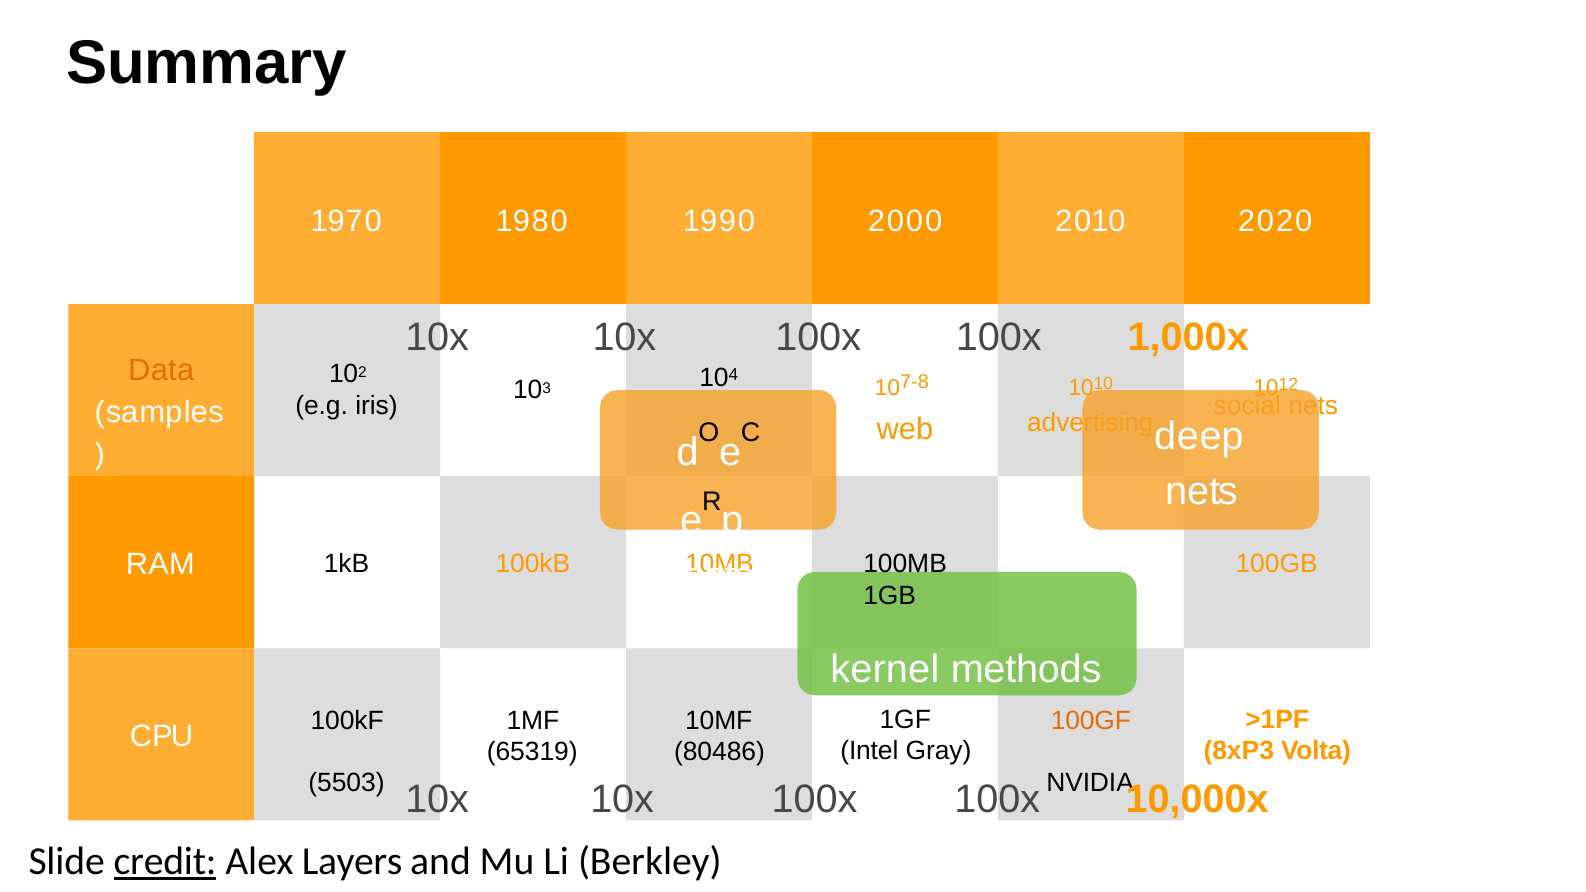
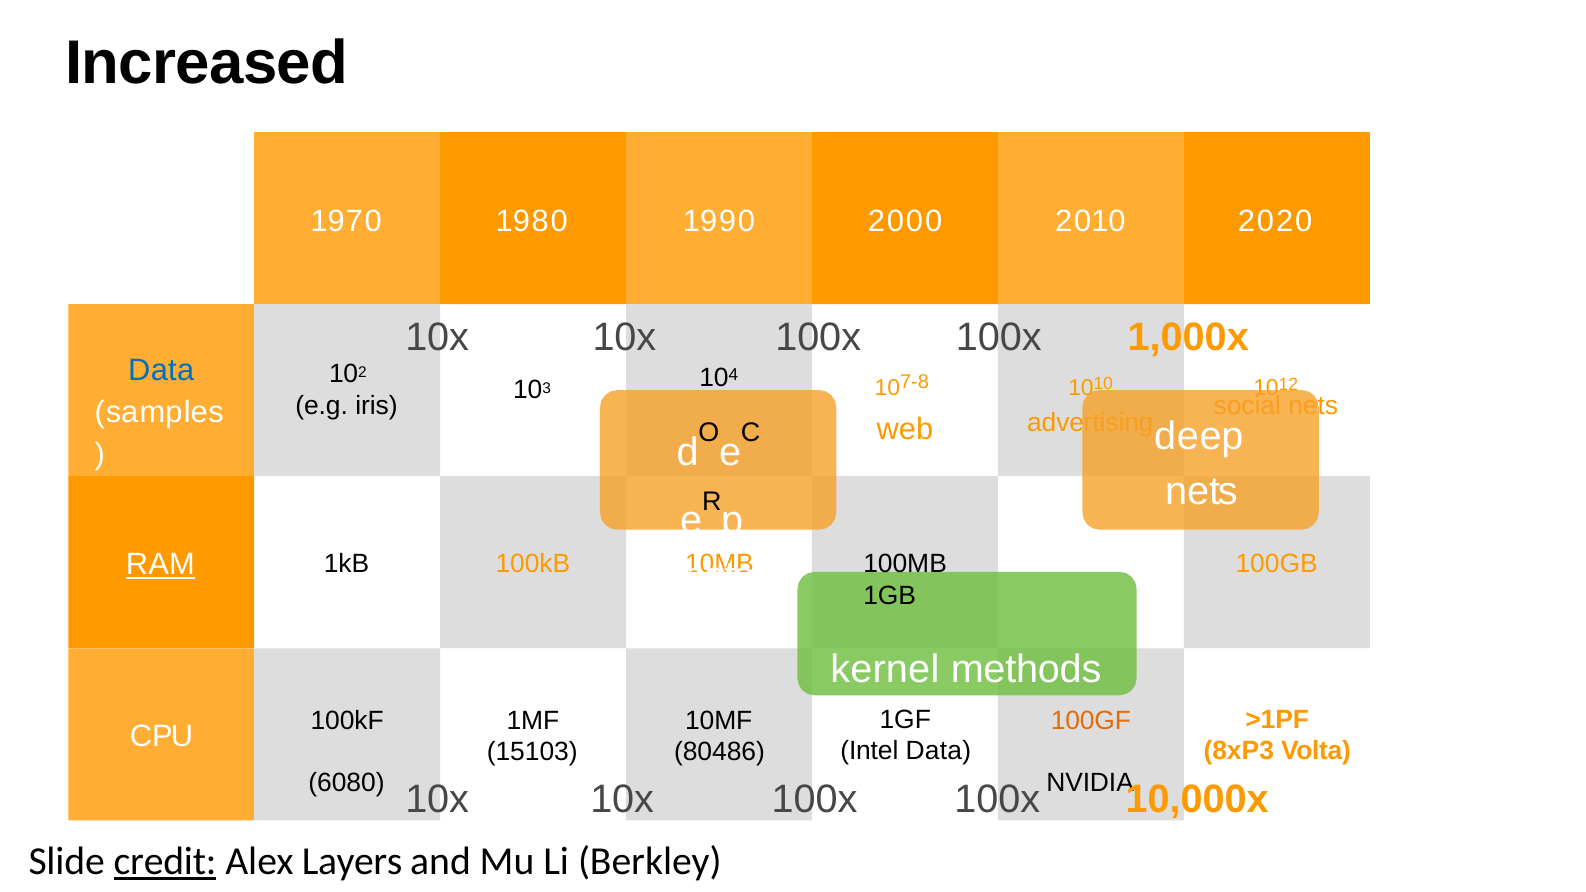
Summary: Summary -> Increased (207, 63)
Data colour: orange -> blue (161, 371)
RAM underline: none -> present (160, 565)
Intel Gray: Gray -> Data (938, 751)
65319: 65319 -> 15103 (532, 752)
5503: 5503 -> 6080 (346, 783)
